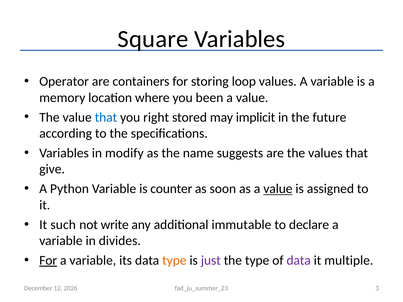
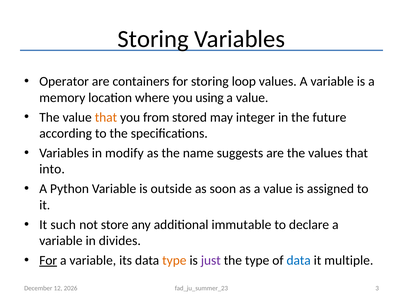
Square: Square -> Storing (153, 39)
been: been -> using (210, 98)
that colour: blue -> orange (106, 117)
right: right -> from (156, 117)
implicit: implicit -> integer (255, 117)
give: give -> into (52, 169)
counter: counter -> outside (171, 189)
value underline: present -> none (278, 189)
write: write -> store (115, 225)
data colour: purple -> blue (299, 261)
